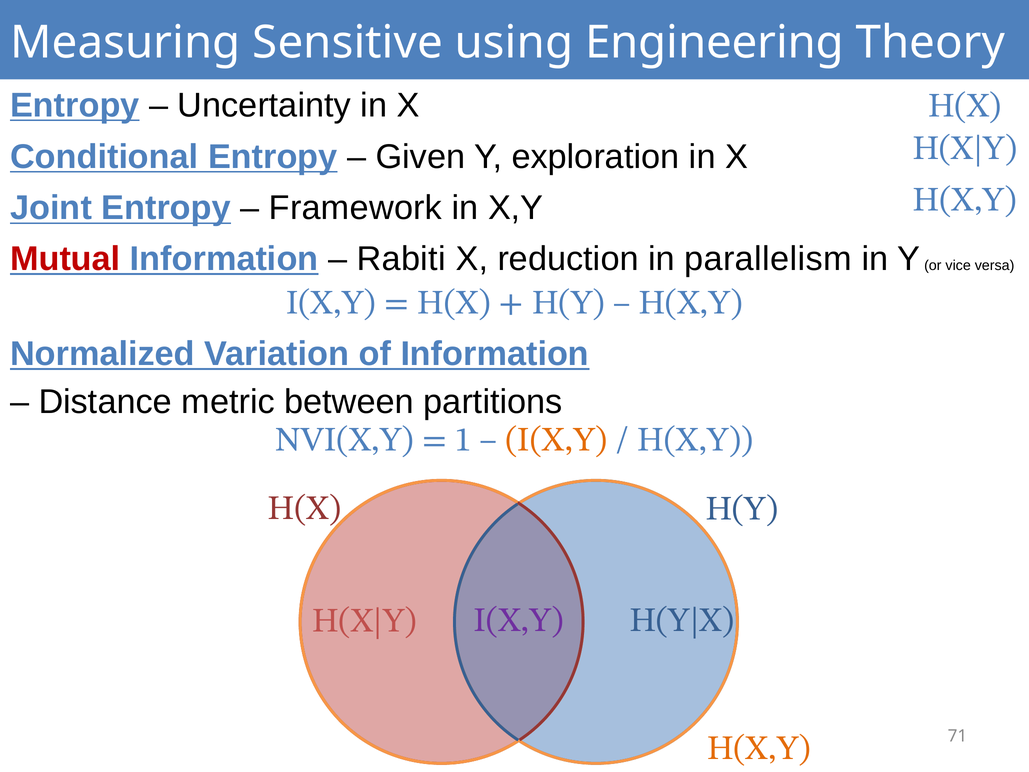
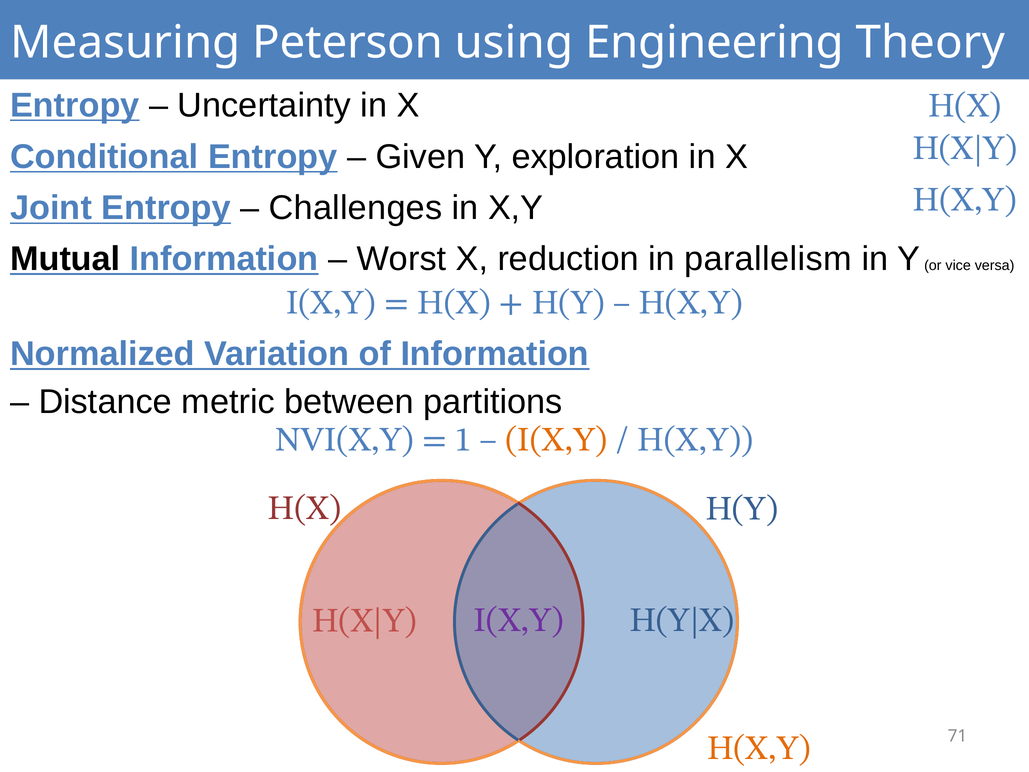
Sensitive: Sensitive -> Peterson (348, 43)
Framework: Framework -> Challenges (356, 208)
Mutual colour: red -> black (65, 259)
Rabiti: Rabiti -> Worst (401, 259)
